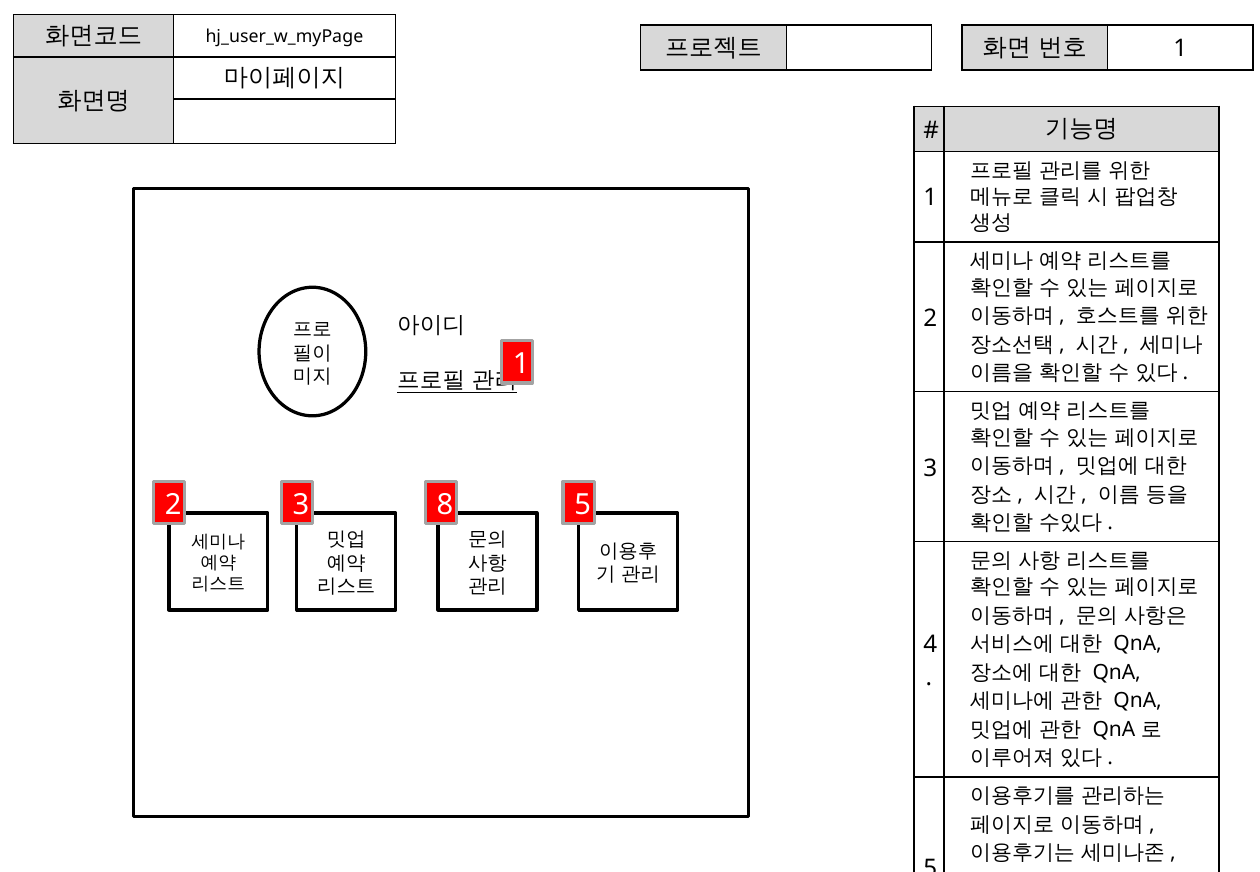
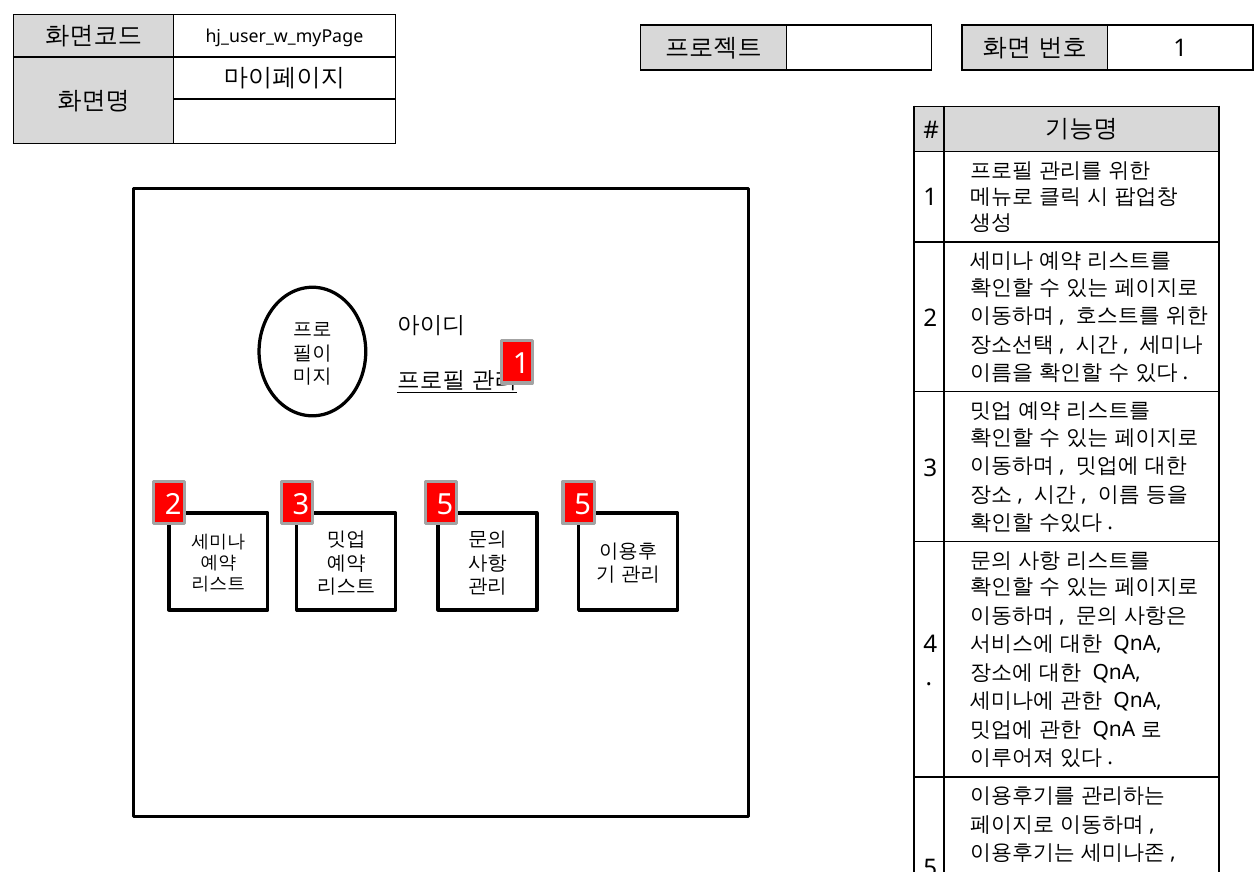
3 8: 8 -> 5 (445, 505)
